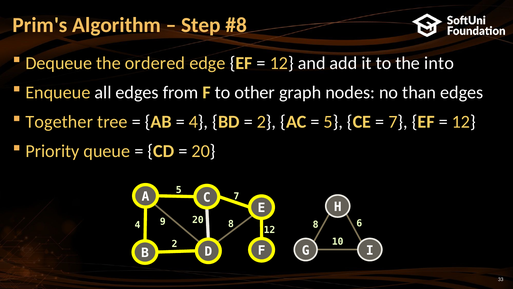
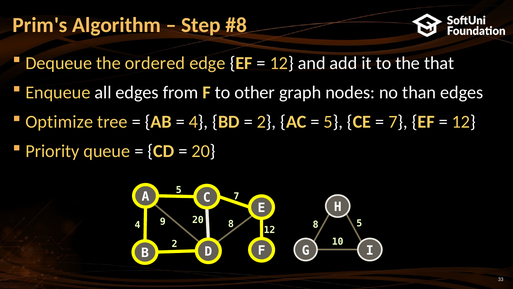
into: into -> that (439, 63)
Together: Together -> Optimize (59, 122)
8 6: 6 -> 5 (359, 223)
